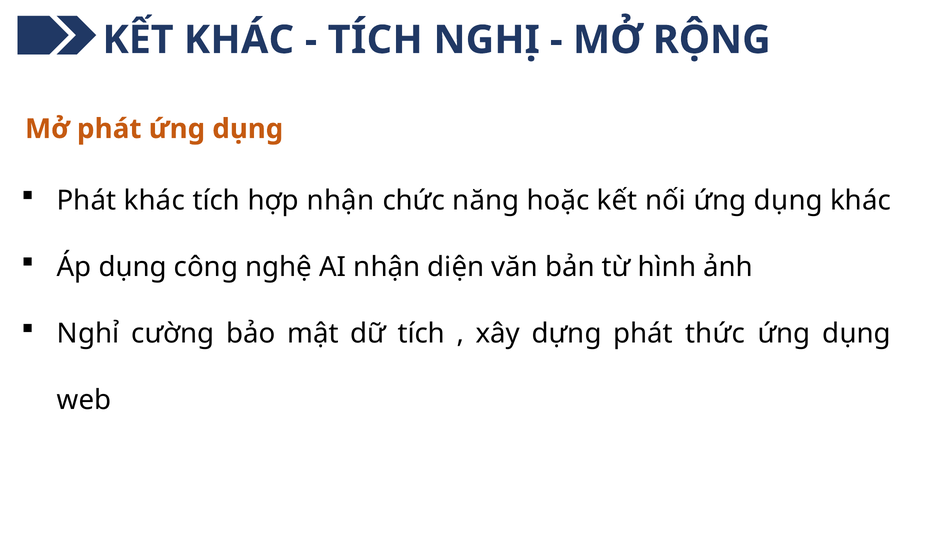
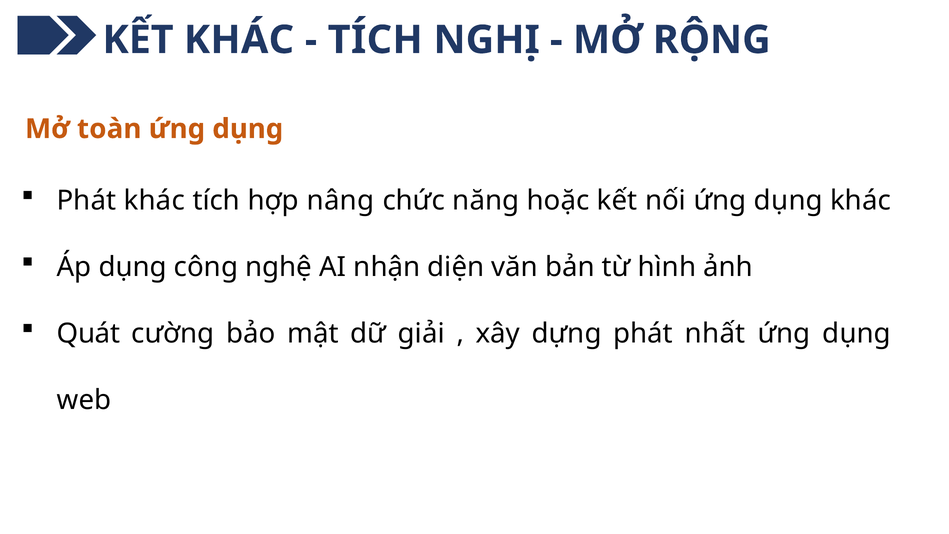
Mở phát: phát -> toàn (109, 129)
hợp nhận: nhận -> nâng (341, 201)
Nghỉ: Nghỉ -> Quát (88, 334)
dữ tích: tích -> giải (421, 334)
thức: thức -> nhất (715, 334)
